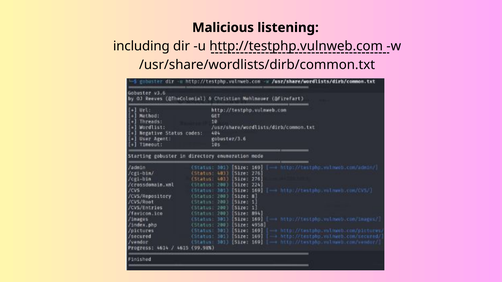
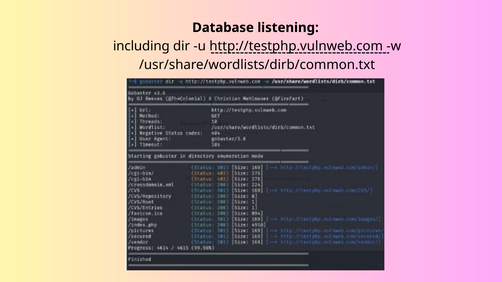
Malicious: Malicious -> Database (223, 28)
